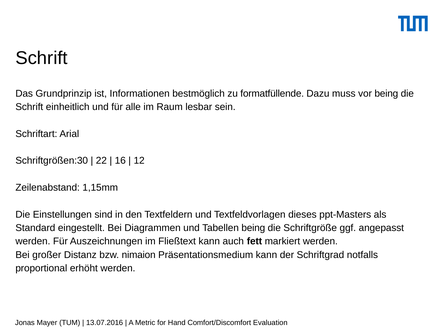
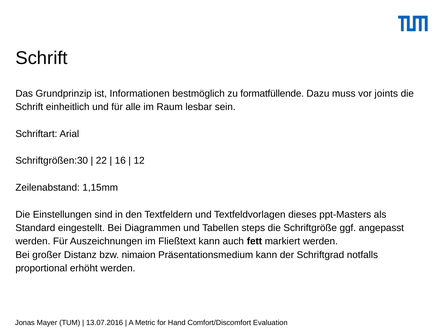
vor being: being -> joints (386, 94)
Tabellen being: being -> steps (253, 228)
